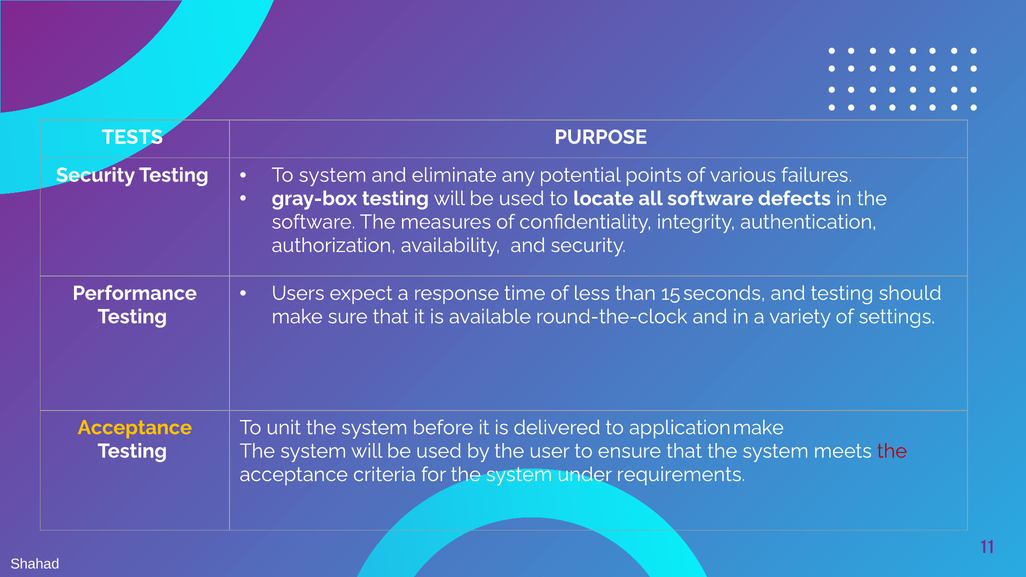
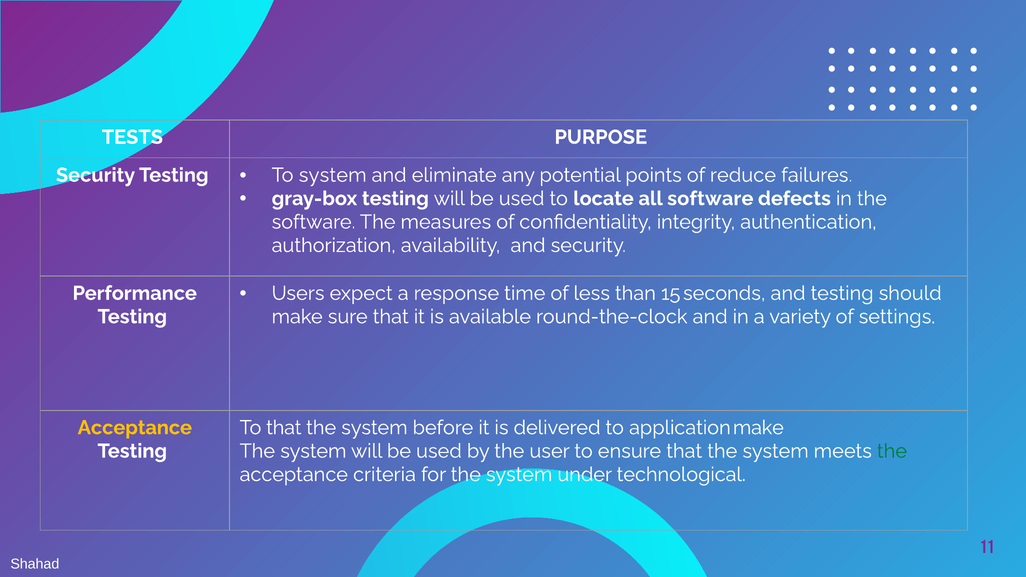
various: various -> reduce (743, 175)
To unit: unit -> that (284, 428)
the colour: red -> green (892, 451)
requirements: requirements -> technological (681, 475)
